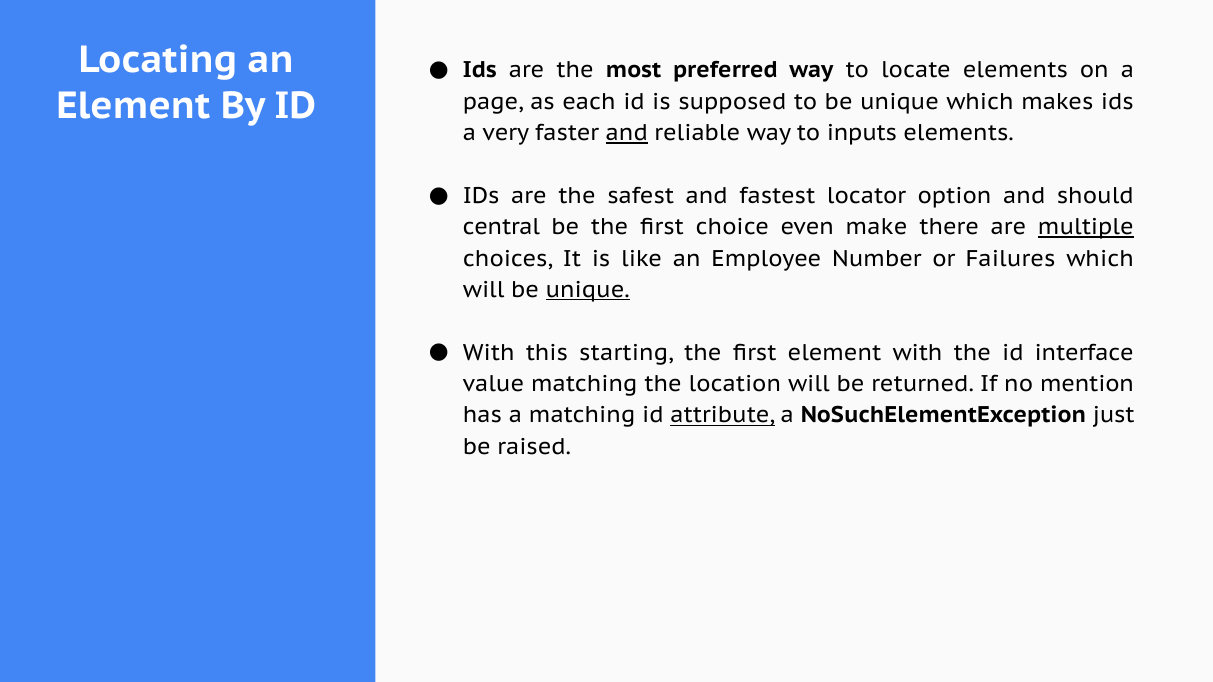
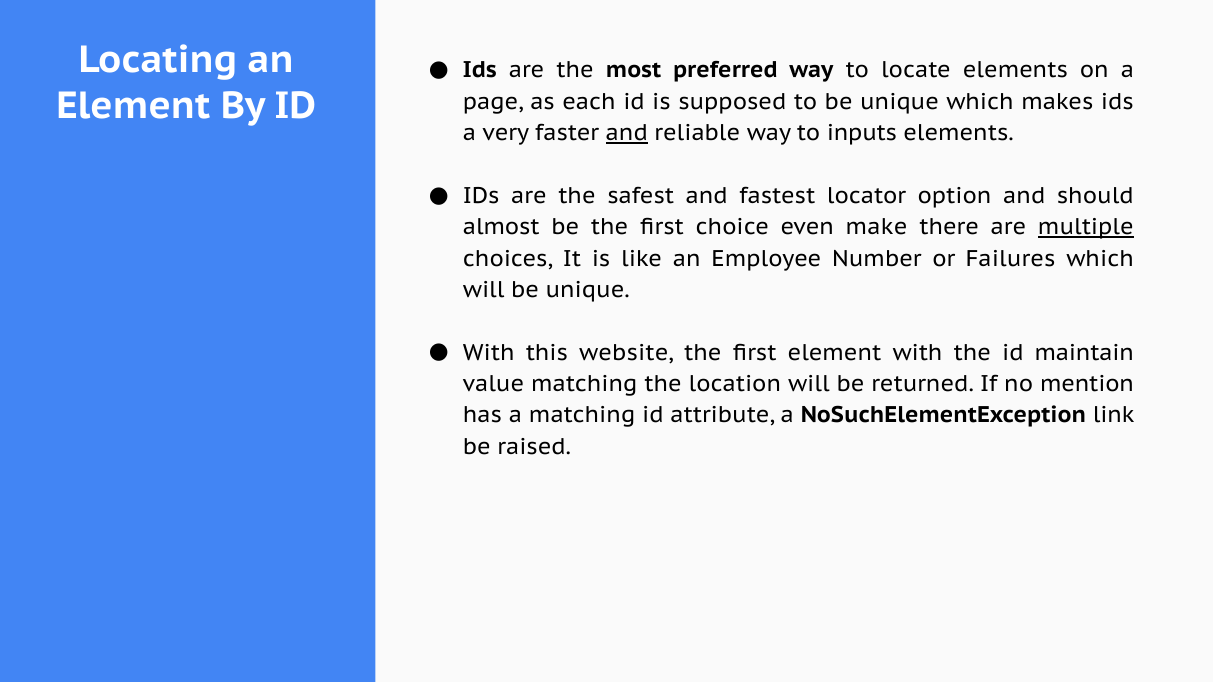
central: central -> almost (501, 227)
unique underline: present -> none (588, 290)
starting: starting -> website (626, 353)
interface: interface -> maintain (1084, 353)
attribute underline: present -> none (723, 416)
just: just -> link (1114, 416)
